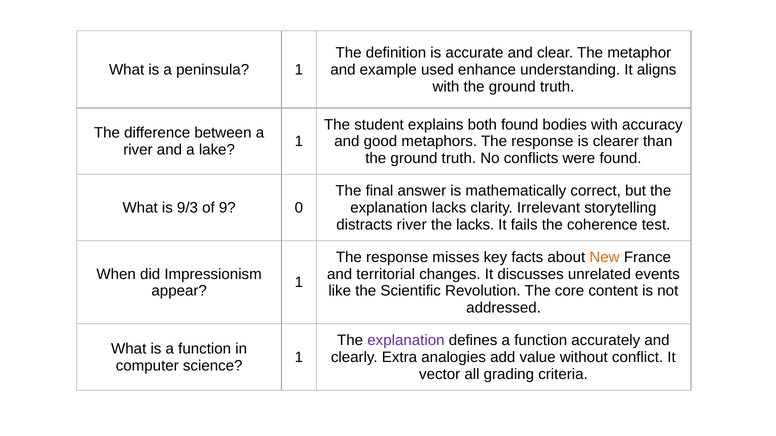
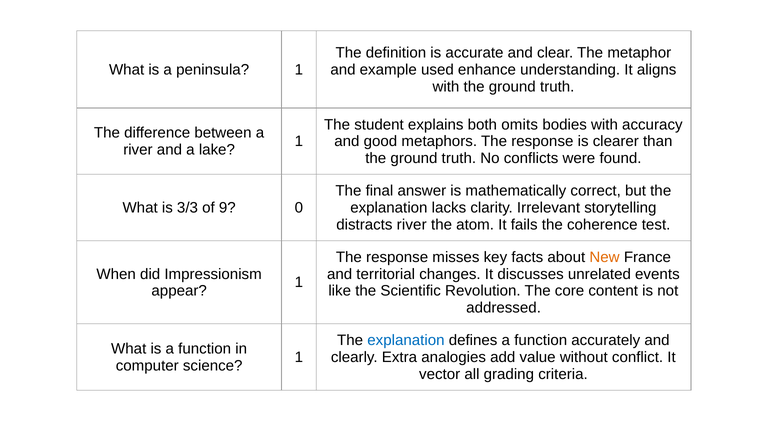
both found: found -> omits (520, 125)
9/3: 9/3 -> 3/3 (187, 208)
the lacks: lacks -> atom (475, 225)
explanation colour: purple -> blue (406, 341)
